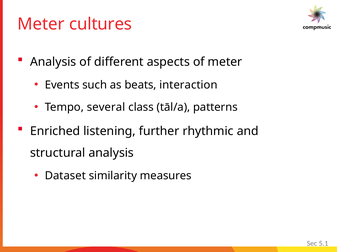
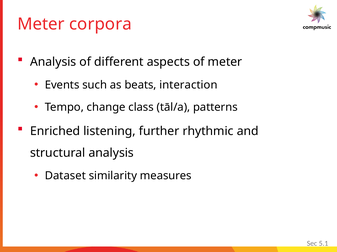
cultures: cultures -> corpora (100, 24)
several: several -> change (106, 108)
